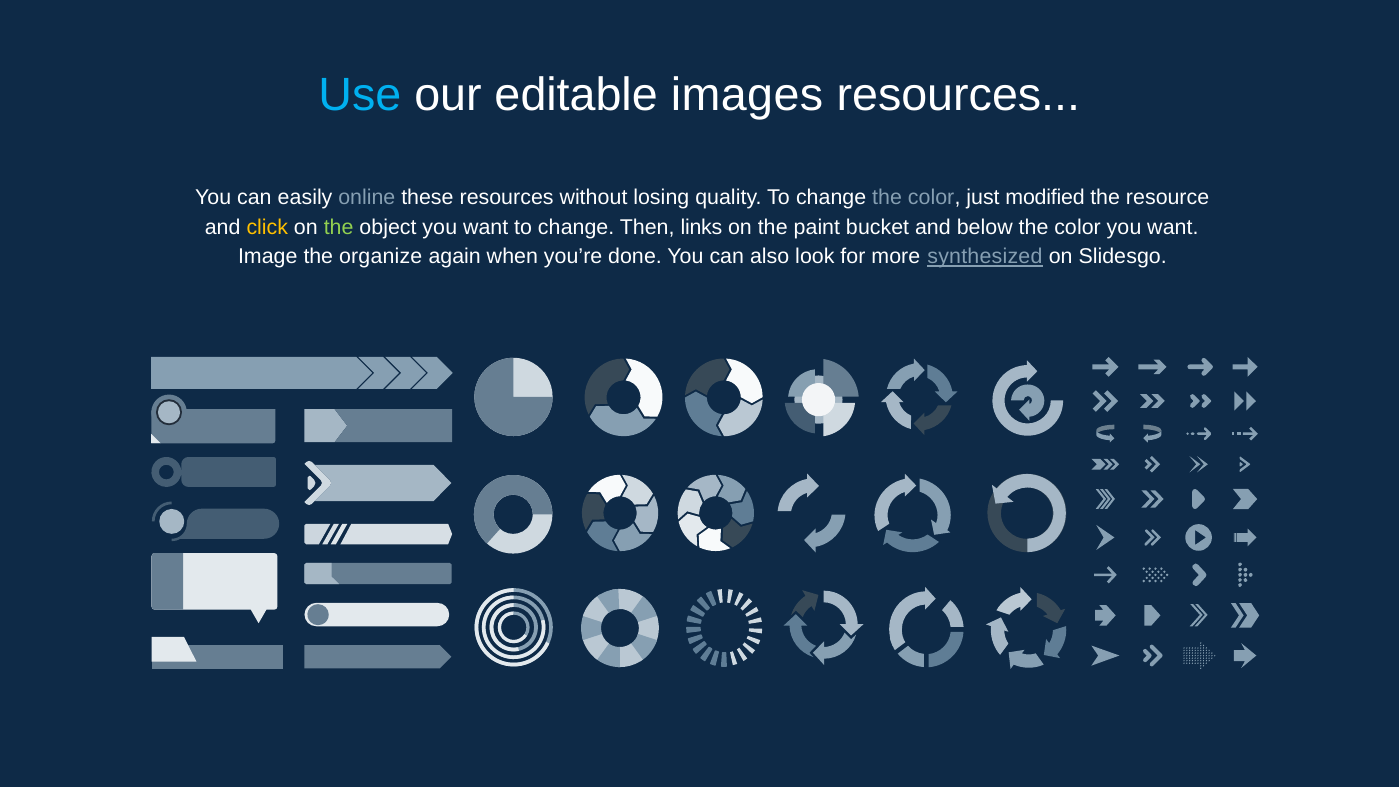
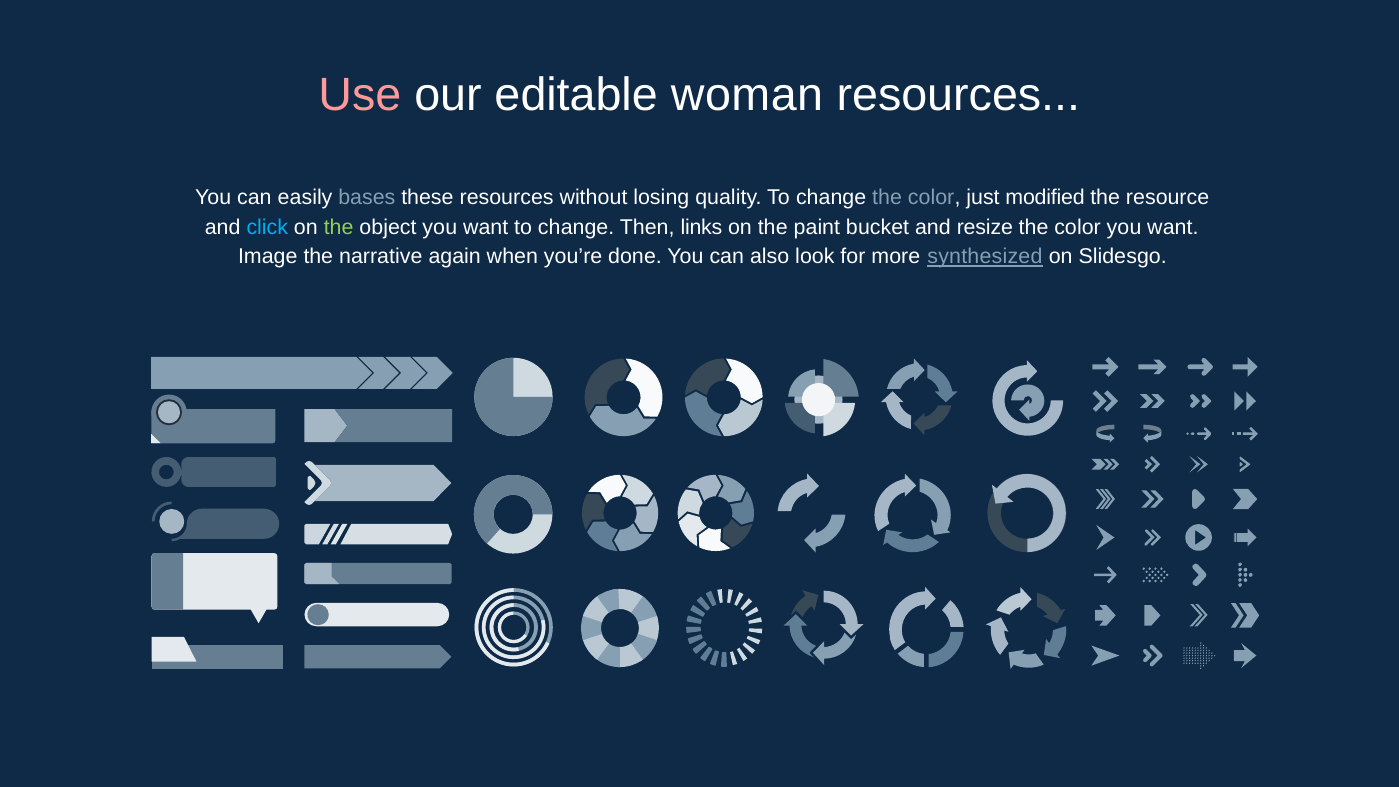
Use colour: light blue -> pink (360, 95)
images: images -> woman (747, 95)
online: online -> bases (367, 198)
click colour: yellow -> light blue (267, 227)
below: below -> resize (985, 227)
organize: organize -> narrative (381, 257)
